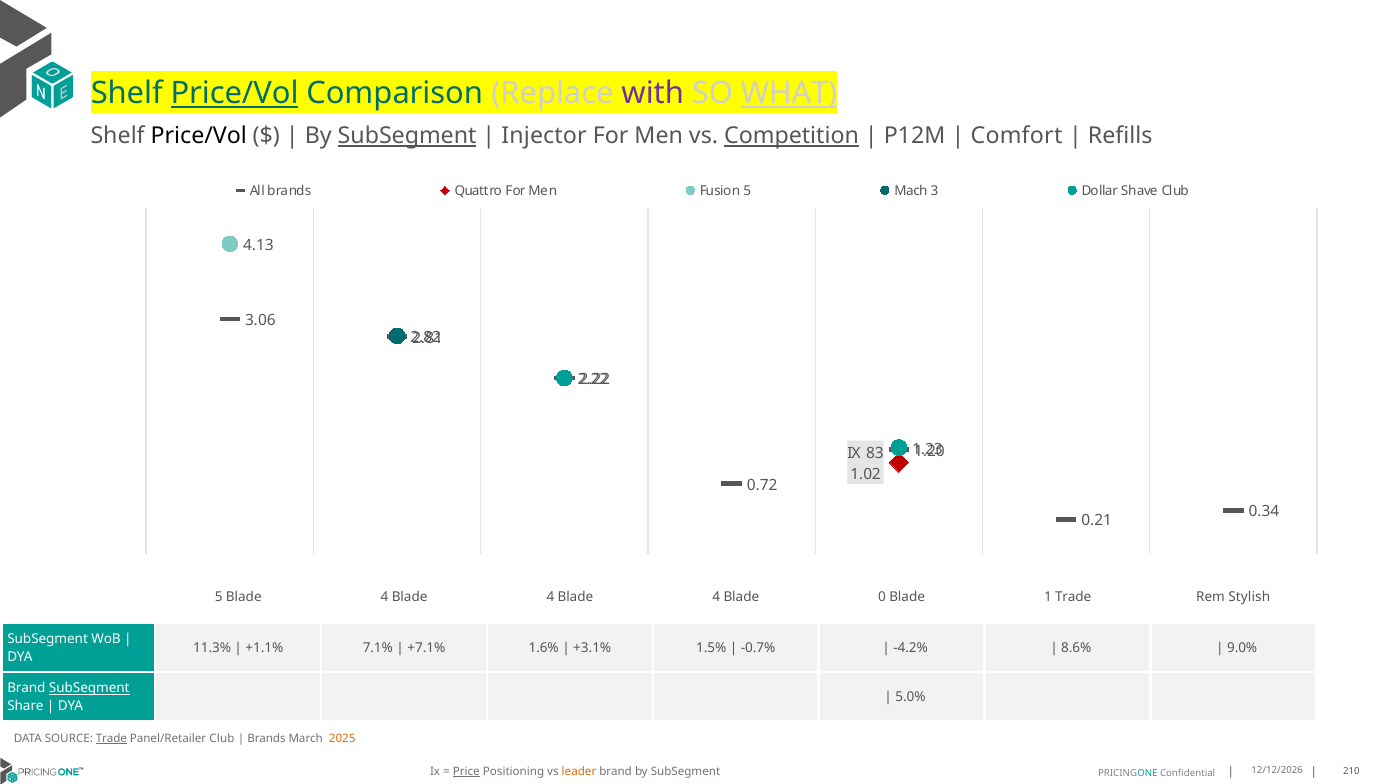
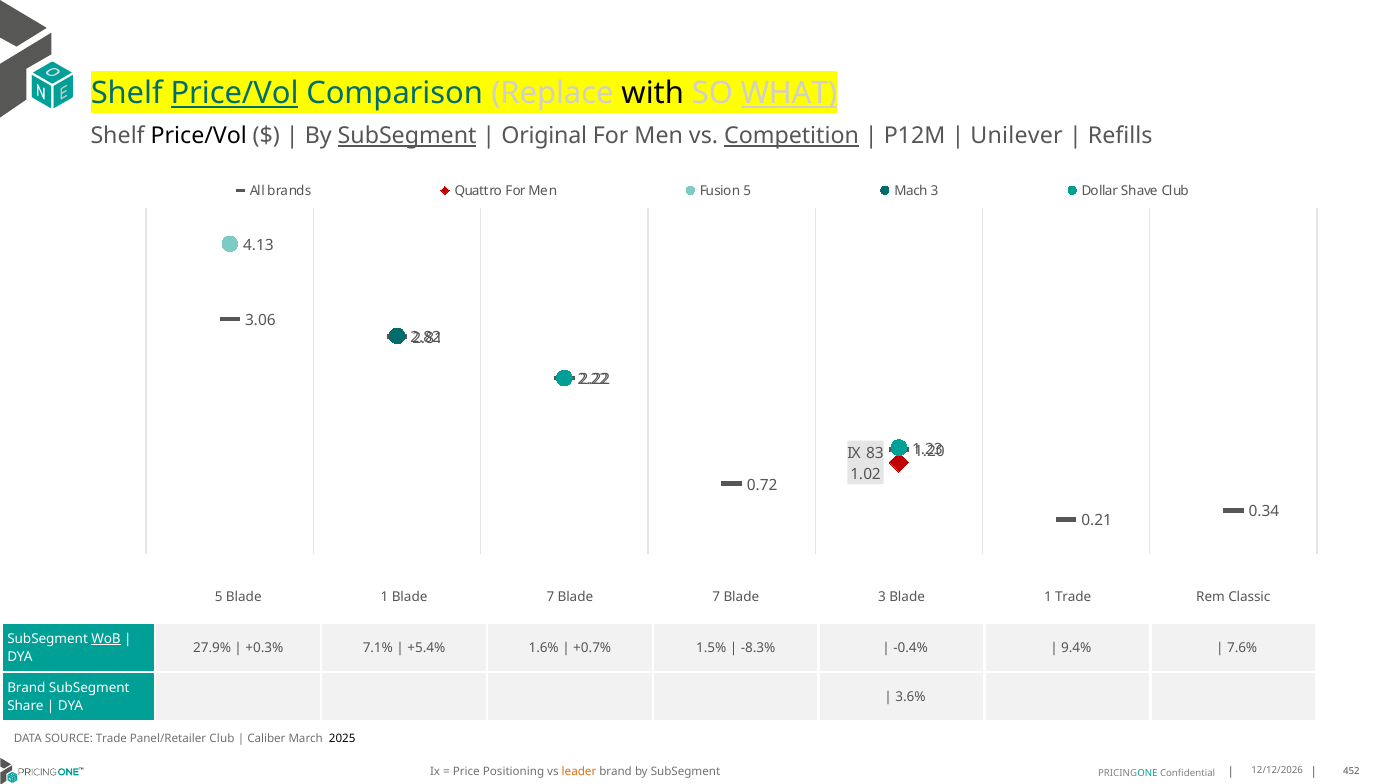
with colour: purple -> black (653, 94)
Injector: Injector -> Original (544, 136)
Comfort: Comfort -> Unilever (1017, 136)
5 Blade 4: 4 -> 1 (385, 597)
4: 4 -> 7 (550, 597)
4: 4 -> 7 (716, 597)
Blade 0: 0 -> 3 (882, 597)
Stylish: Stylish -> Classic (1249, 597)
WoB underline: none -> present (106, 639)
11.3%: 11.3% -> 27.9% (212, 648)
+1.1%: +1.1% -> +0.3% (264, 648)
+7.1%: +7.1% -> +5.4% (426, 648)
+3.1%: +3.1% -> +0.7% (592, 648)
-0.7%: -0.7% -> -8.3% (758, 648)
-4.2%: -4.2% -> -0.4% (911, 648)
8.6%: 8.6% -> 9.4% (1076, 648)
9.0%: 9.0% -> 7.6% (1242, 648)
SubSegment underline: present -> none (89, 688)
5.0%: 5.0% -> 3.6% (910, 697)
Trade underline: present -> none (111, 739)
Brands: Brands -> Caliber (266, 739)
2025 colour: orange -> black (342, 739)
Price underline: present -> none (466, 772)
210: 210 -> 452 (1351, 771)
